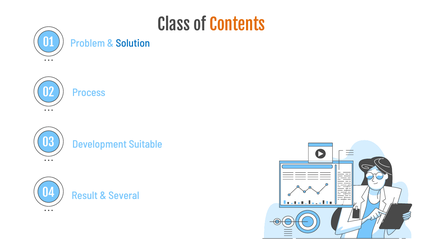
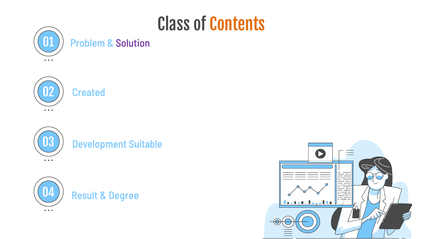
Solution colour: blue -> purple (133, 43)
Process: Process -> Created (89, 92)
Several: Several -> Degree (124, 195)
